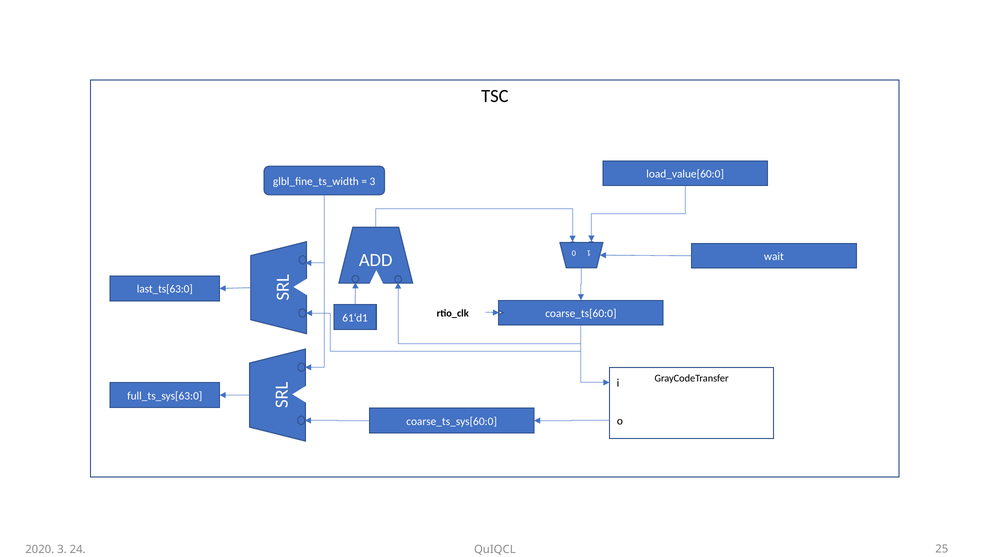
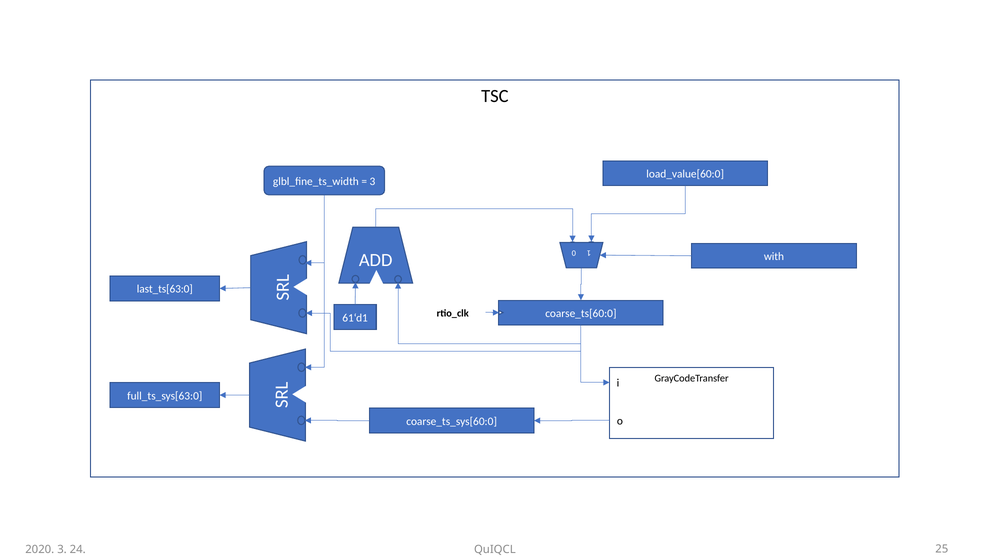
wait: wait -> with (774, 256)
